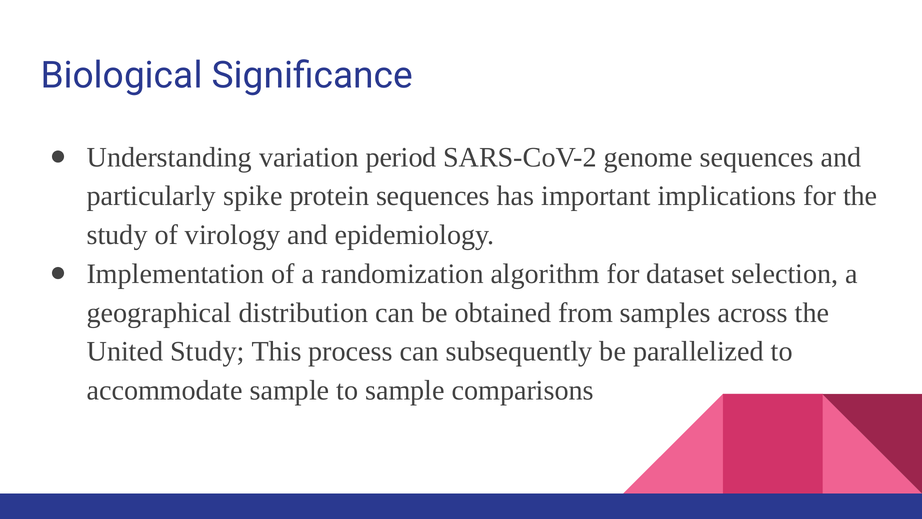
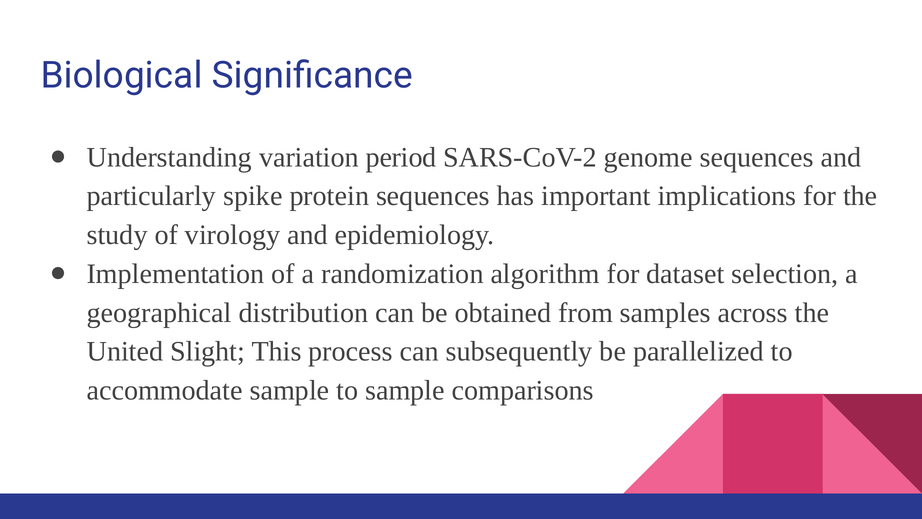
United Study: Study -> Slight (208, 351)
